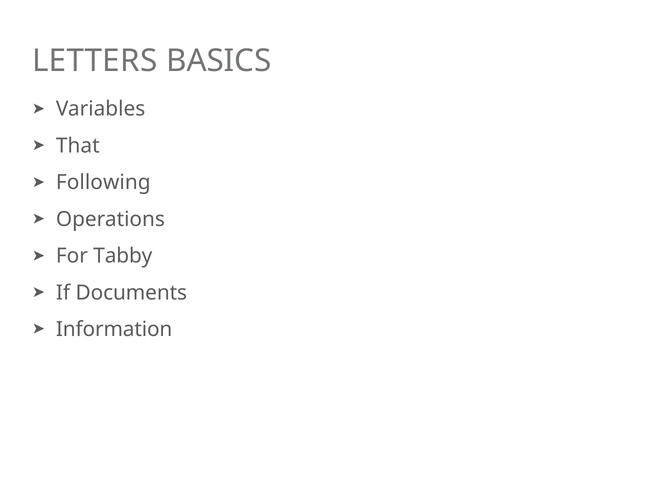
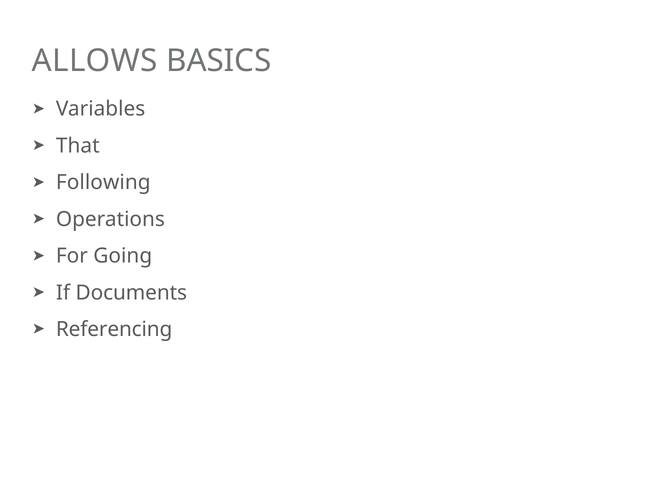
LETTERS: LETTERS -> ALLOWS (95, 61)
Tabby: Tabby -> Going (123, 256)
Information: Information -> Referencing (114, 329)
